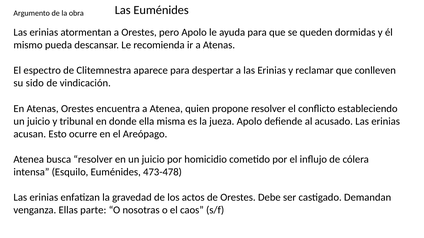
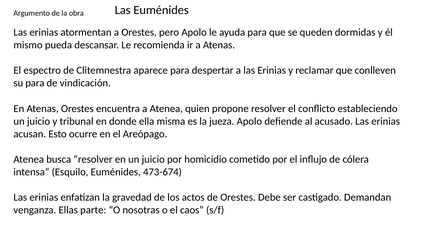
su sido: sido -> para (35, 83)
473-478: 473-478 -> 473-674 (162, 172)
